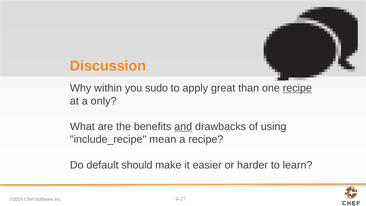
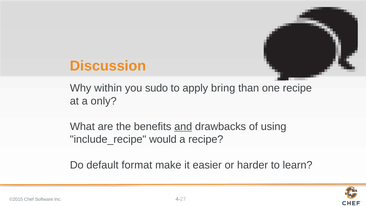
great: great -> bring (223, 88)
recipe underline: present -> none (297, 88)
mean: mean -> would (163, 139)
should: should -> format (137, 165)
